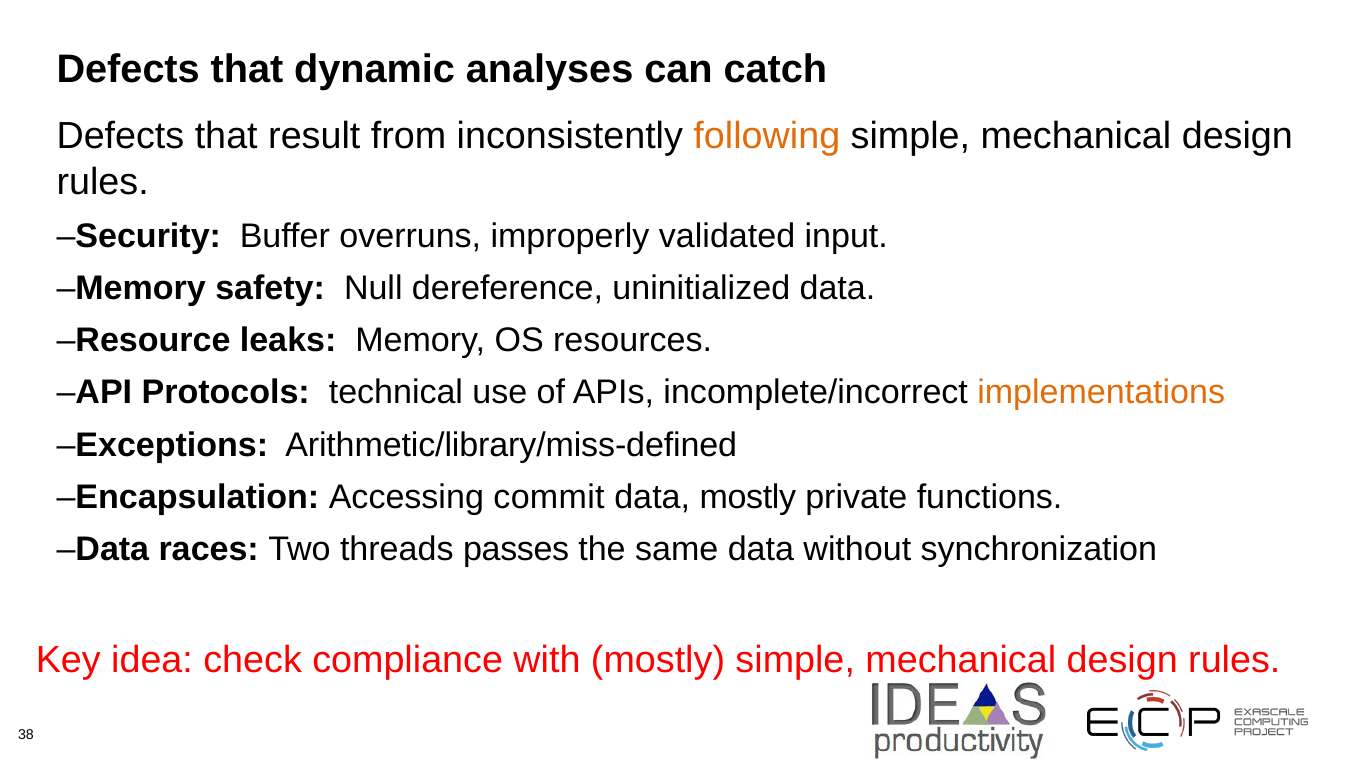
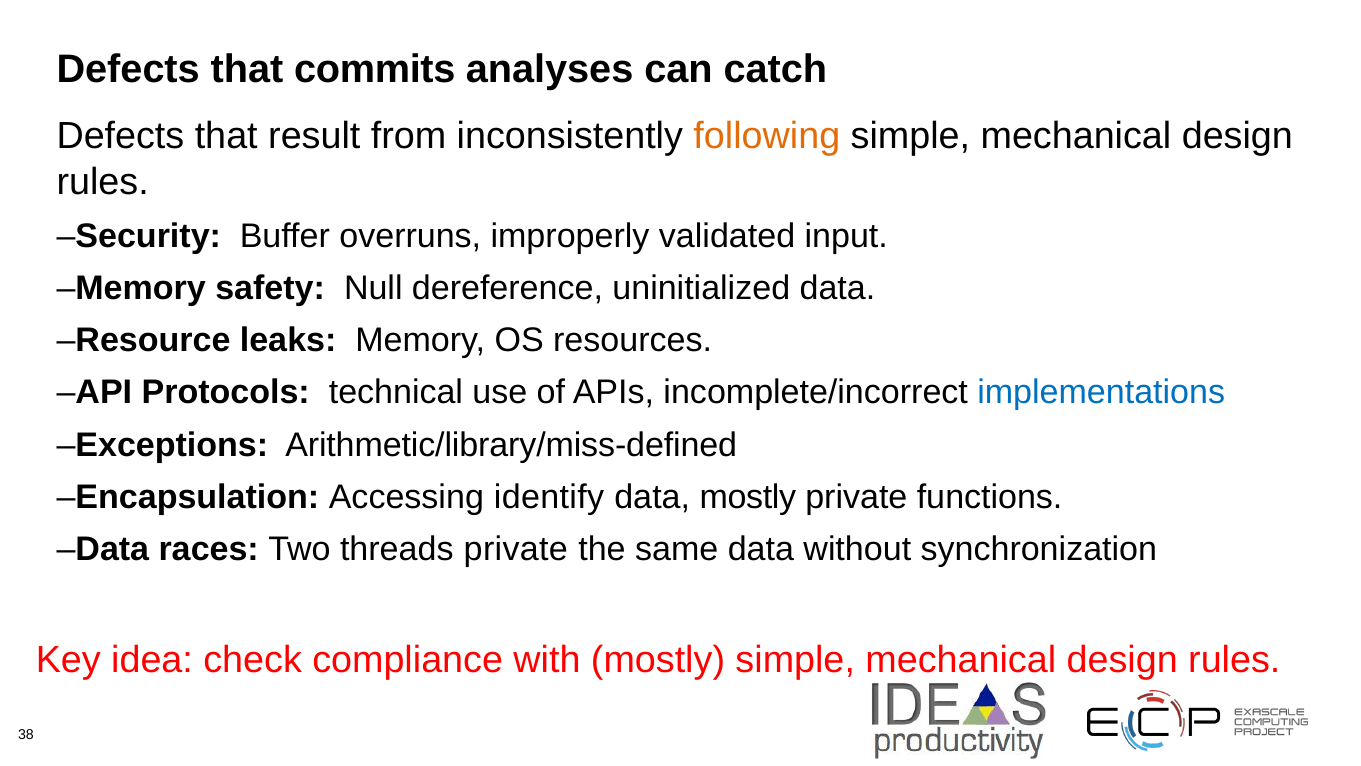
dynamic: dynamic -> commits (375, 70)
implementations colour: orange -> blue (1101, 393)
commit: commit -> identify (549, 497)
threads passes: passes -> private (516, 549)
